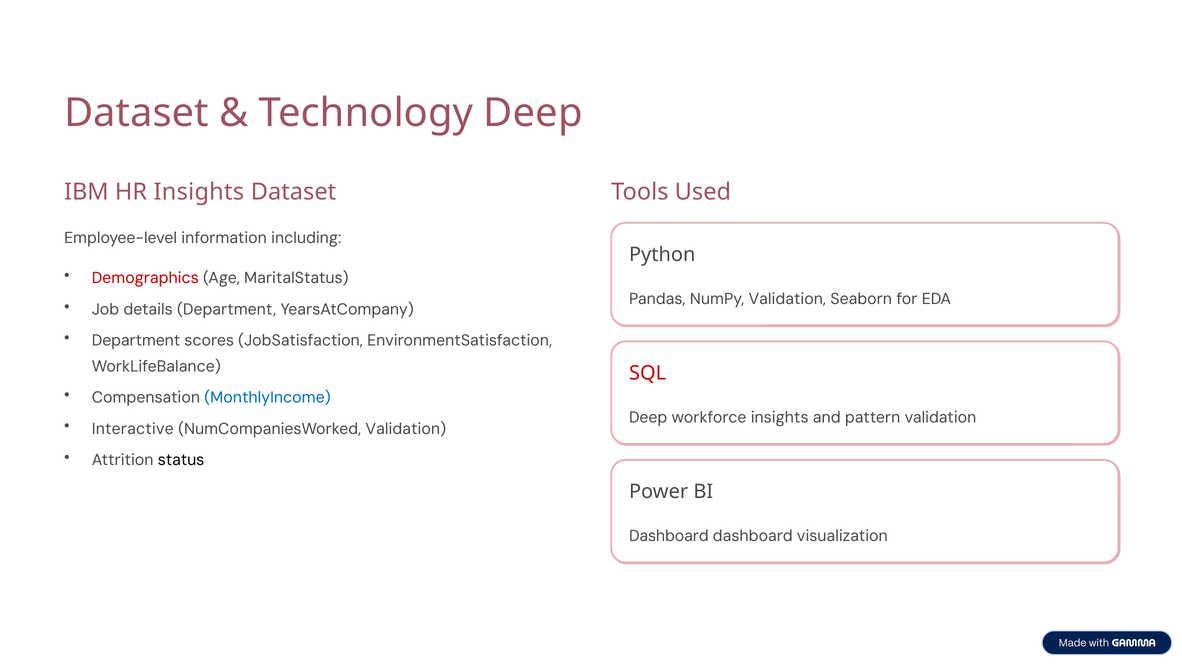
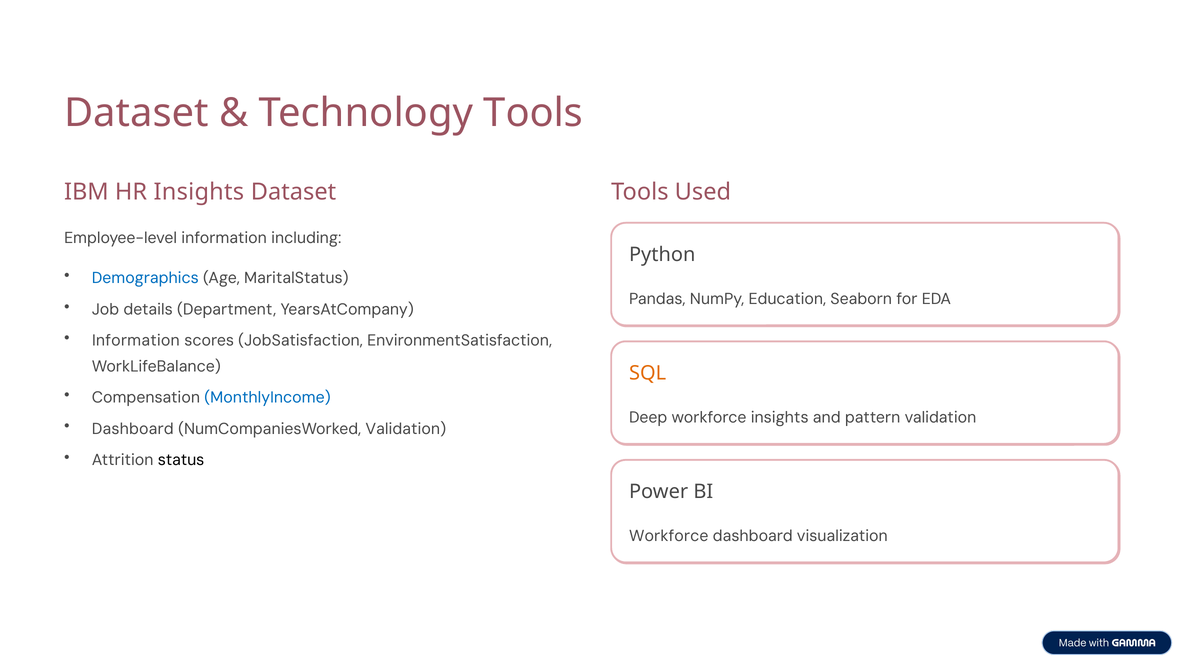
Technology Deep: Deep -> Tools (533, 113)
Demographics colour: red -> blue (145, 278)
NumPy Validation: Validation -> Education (787, 299)
Department: Department -> Information (136, 341)
SQL colour: red -> orange (648, 373)
Interactive: Interactive -> Dashboard (133, 429)
Dashboard: Dashboard -> Workforce (669, 536)
